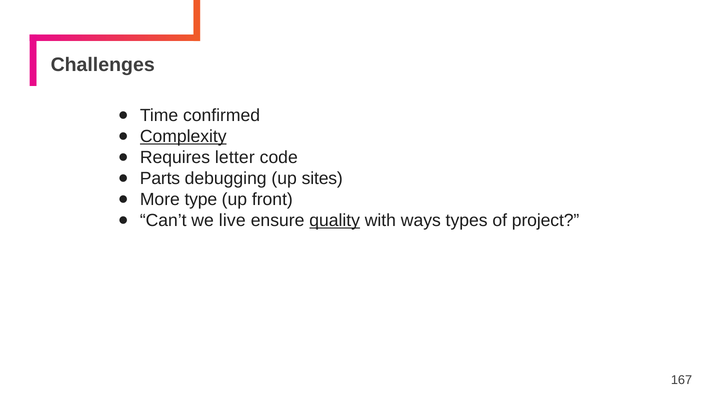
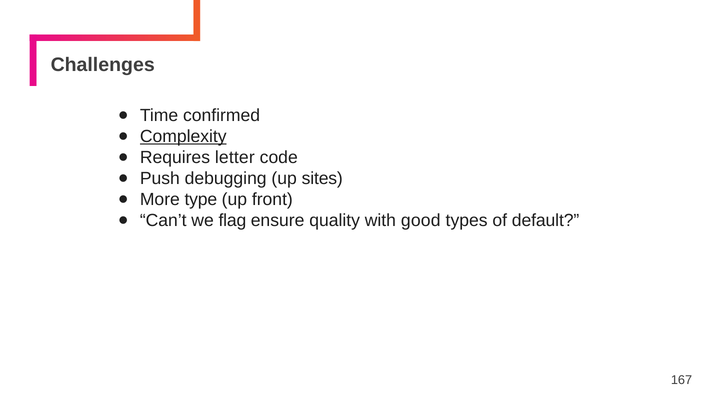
Parts: Parts -> Push (160, 178)
live: live -> flag (232, 221)
quality underline: present -> none (335, 221)
ways: ways -> good (421, 221)
project: project -> default (546, 221)
